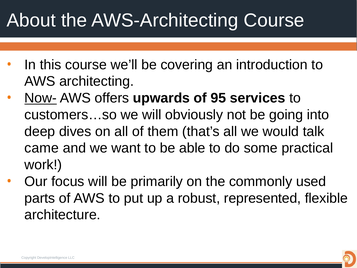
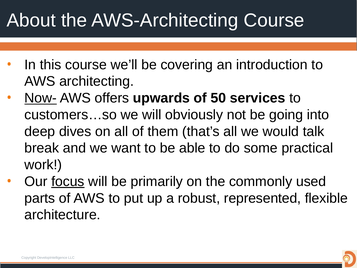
95: 95 -> 50 (218, 98)
came: came -> break (42, 148)
focus underline: none -> present (68, 181)
